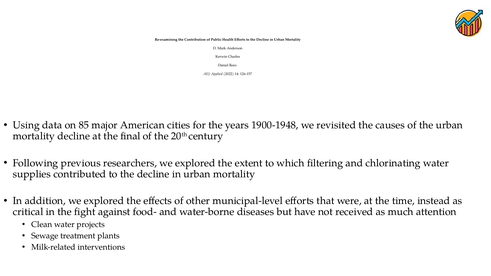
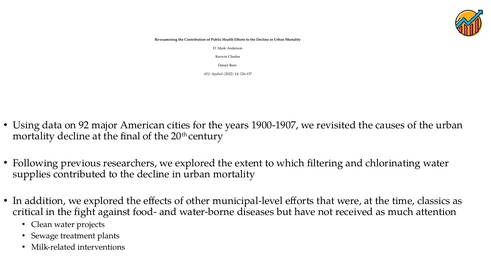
85: 85 -> 92 (84, 125)
1900-1948: 1900-1948 -> 1900-1907 (275, 125)
instead: instead -> classics (434, 201)
